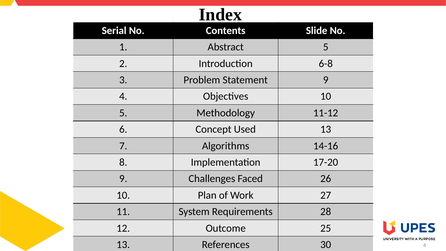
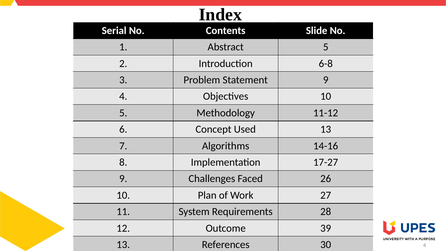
17-20: 17-20 -> 17-27 (326, 162)
25: 25 -> 39 (326, 228)
